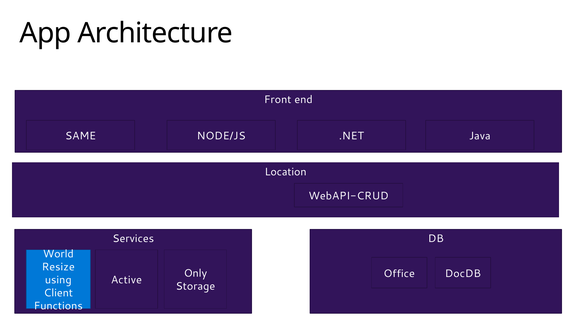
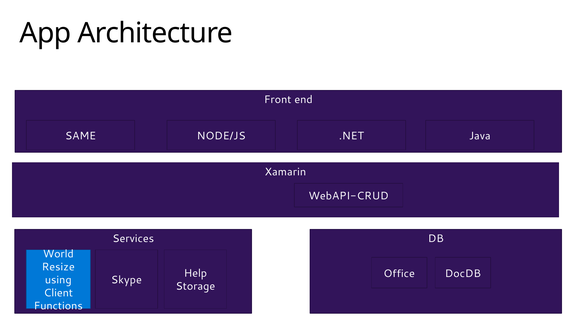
Location: Location -> Xamarin (285, 172)
Only: Only -> Help (195, 273)
Active: Active -> Skype (126, 280)
